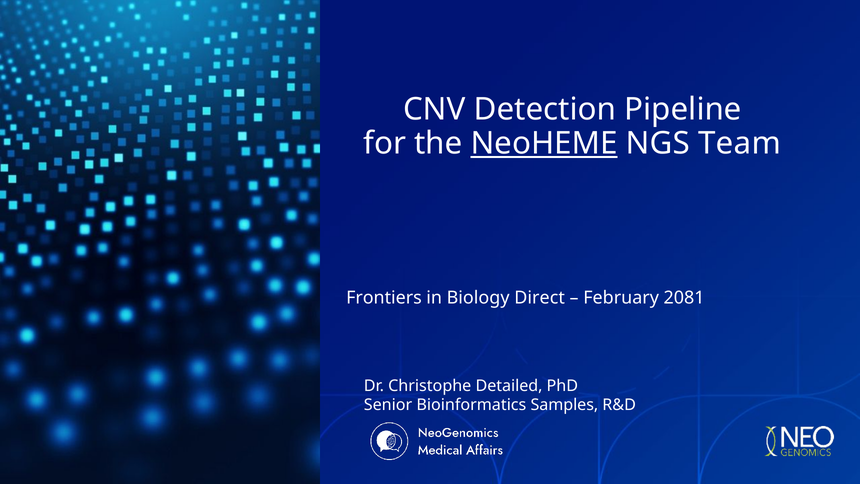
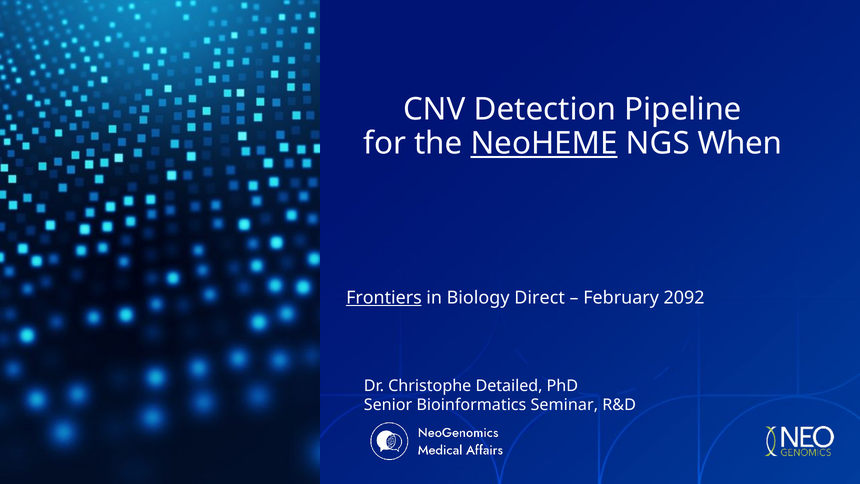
Team: Team -> When (740, 143)
Frontiers underline: none -> present (384, 298)
2081: 2081 -> 2092 (684, 298)
Samples: Samples -> Seminar (564, 405)
